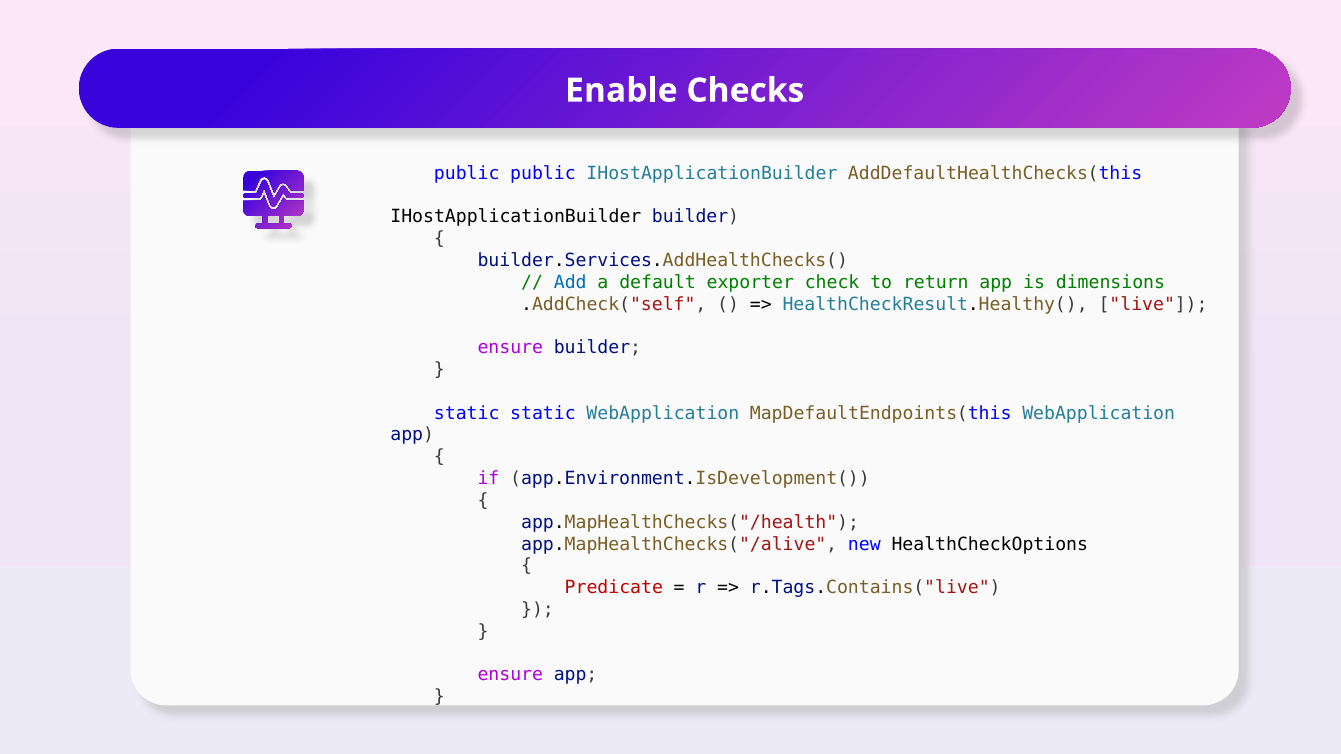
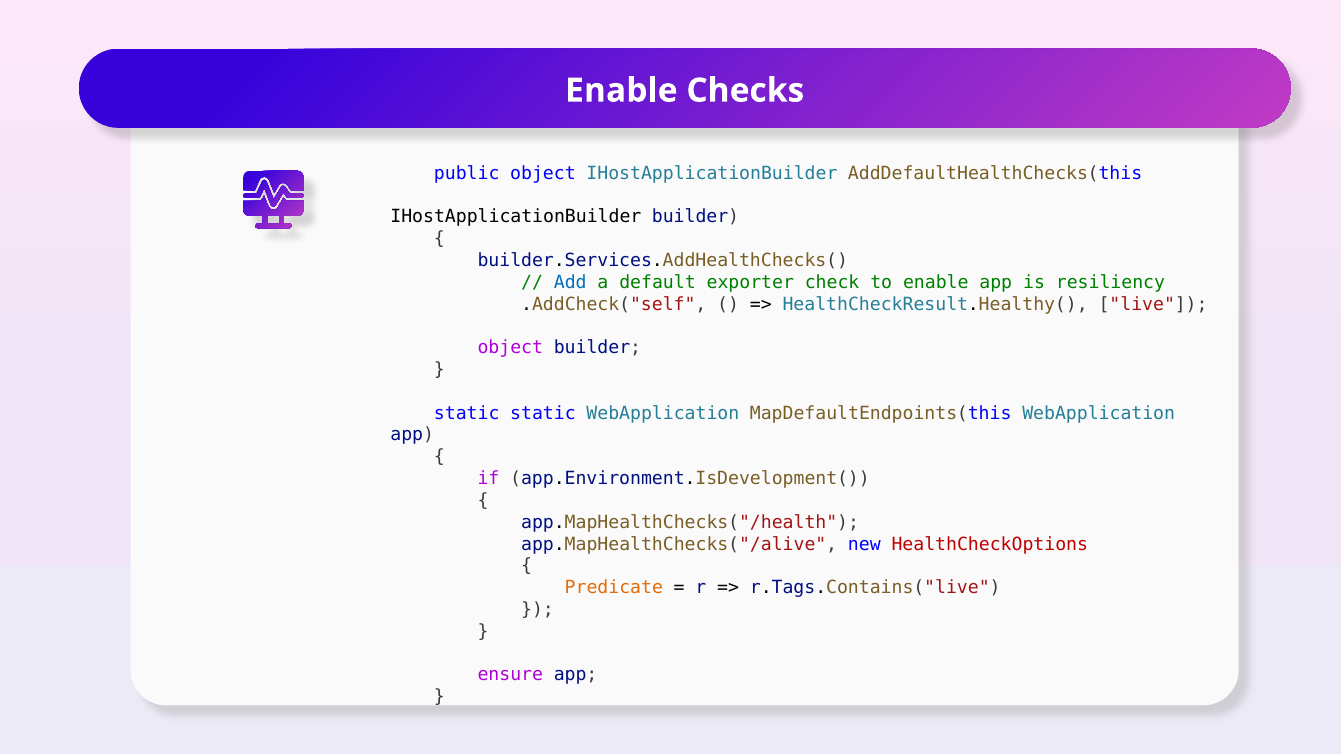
public public: public -> object (543, 173)
to return: return -> enable (936, 282)
dimensions: dimensions -> resiliency (1110, 282)
ensure: ensure -> object (510, 348)
HealthCheckOptions colour: black -> red (990, 544)
Predicate colour: red -> orange (614, 588)
